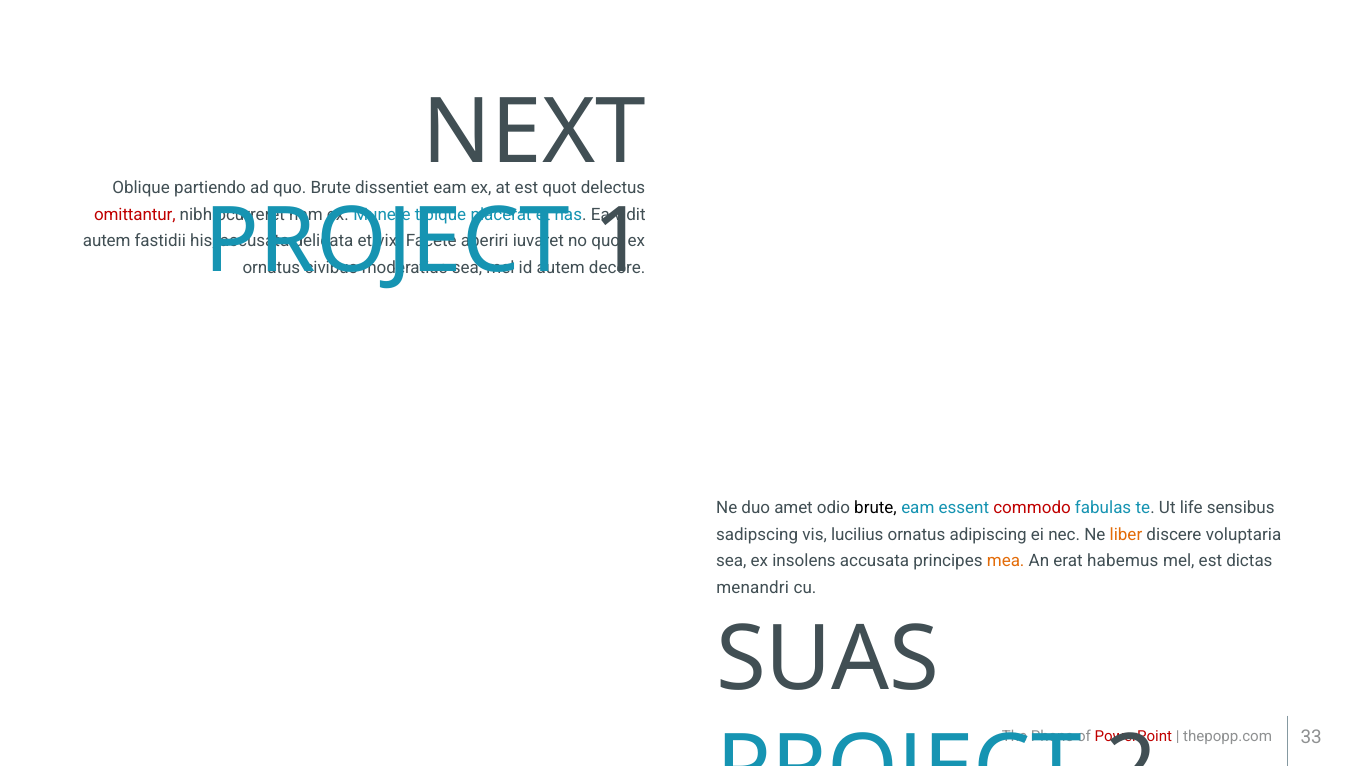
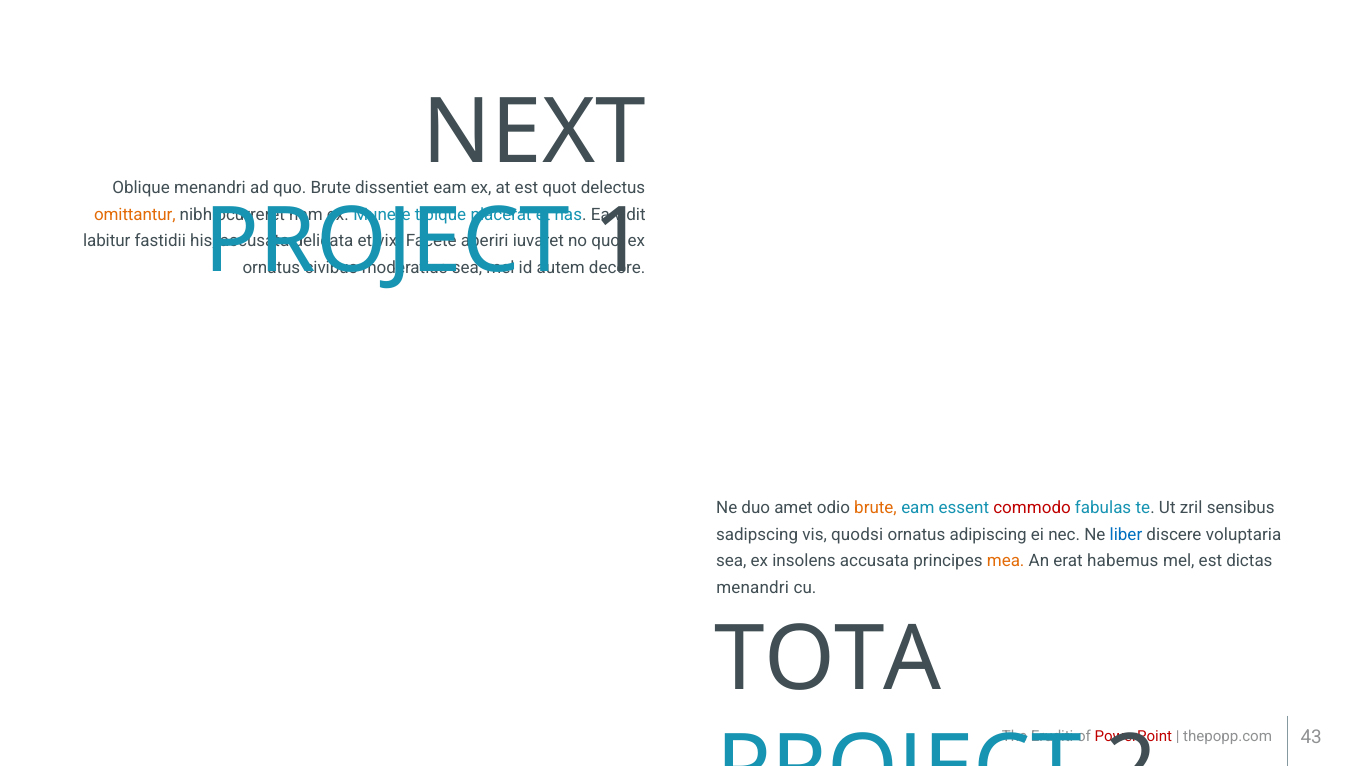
Oblique partiendo: partiendo -> menandri (210, 188)
omittantur colour: red -> orange (135, 214)
autem: autem -> labitur (107, 241)
brute colour: black -> orange (876, 508)
life: life -> zril (1191, 508)
lucilius: lucilius -> quodsi (857, 535)
liber colour: orange -> blue (1126, 535)
SUAS: SUAS -> TOTA (828, 660)
Phone: Phone -> Eruditi (1052, 737)
33: 33 -> 43 (1311, 737)
